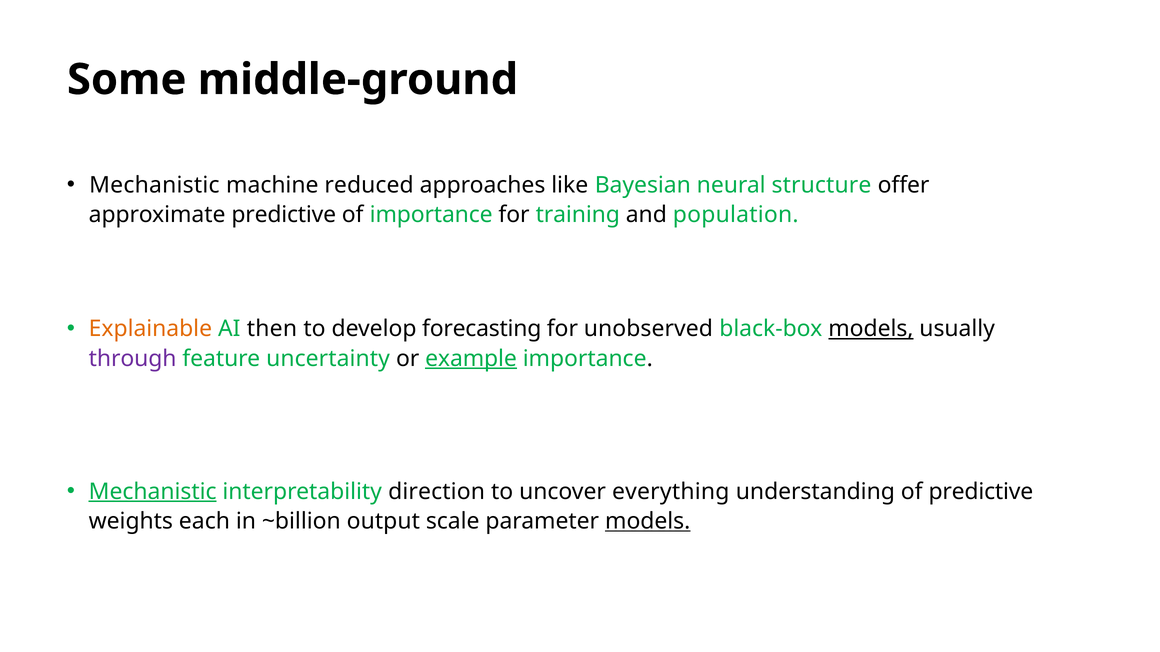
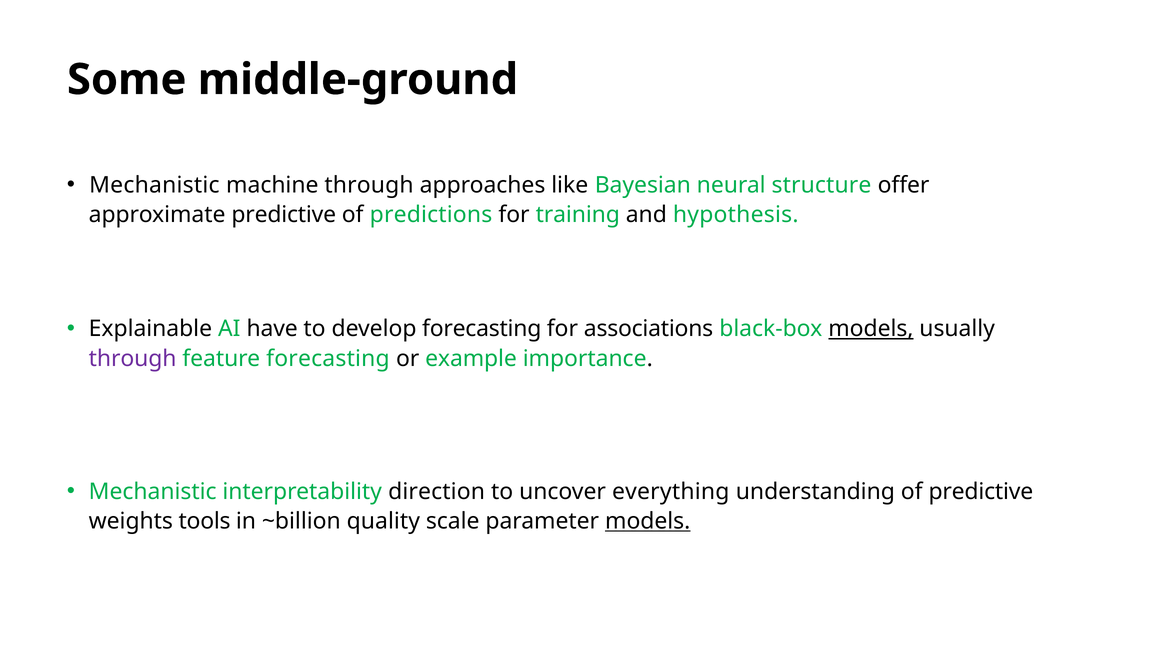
machine reduced: reduced -> through (369, 185)
of importance: importance -> predictions (431, 215)
population: population -> hypothesis (736, 215)
Explainable colour: orange -> black (150, 329)
then: then -> have (272, 329)
unobserved: unobserved -> associations (649, 329)
feature uncertainty: uncertainty -> forecasting (328, 359)
example underline: present -> none (471, 359)
Mechanistic underline: present -> none (153, 492)
each: each -> tools (205, 522)
output: output -> quality (383, 522)
